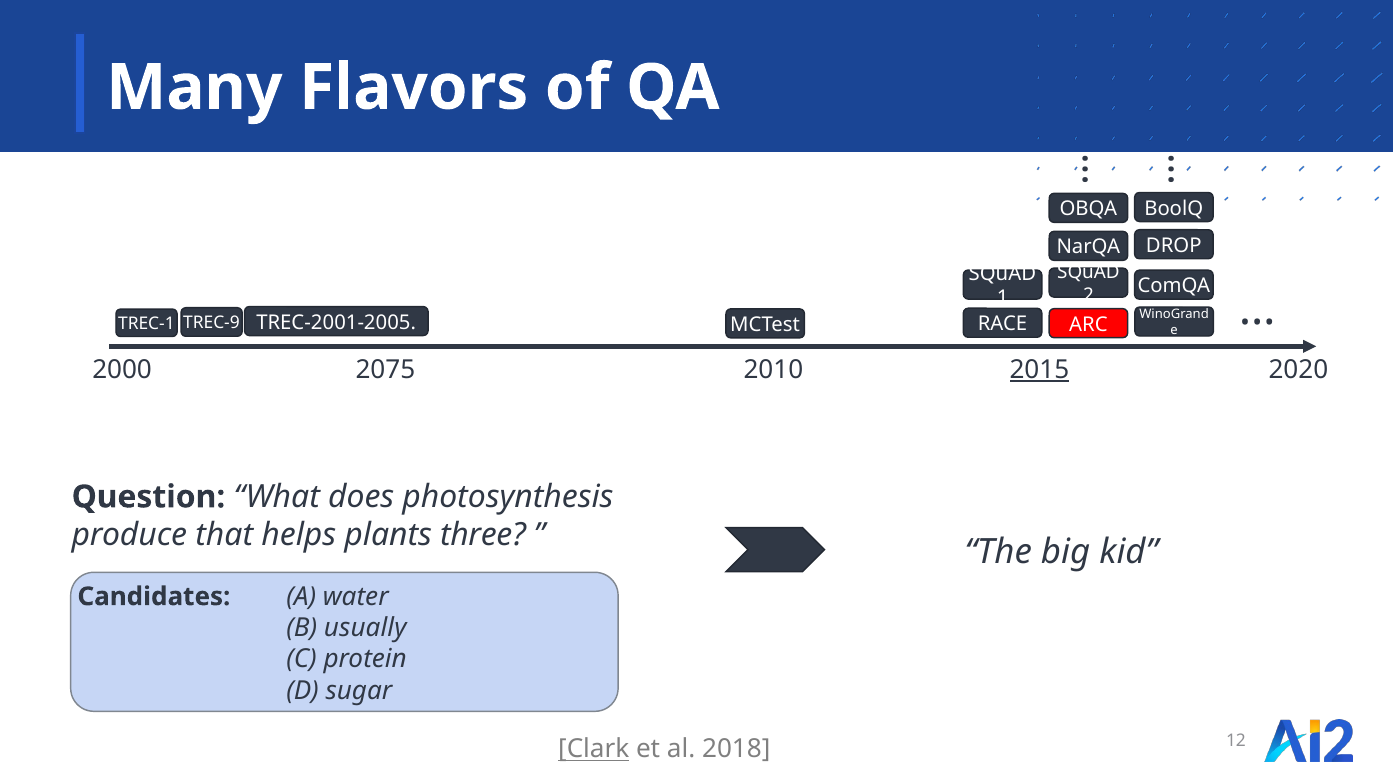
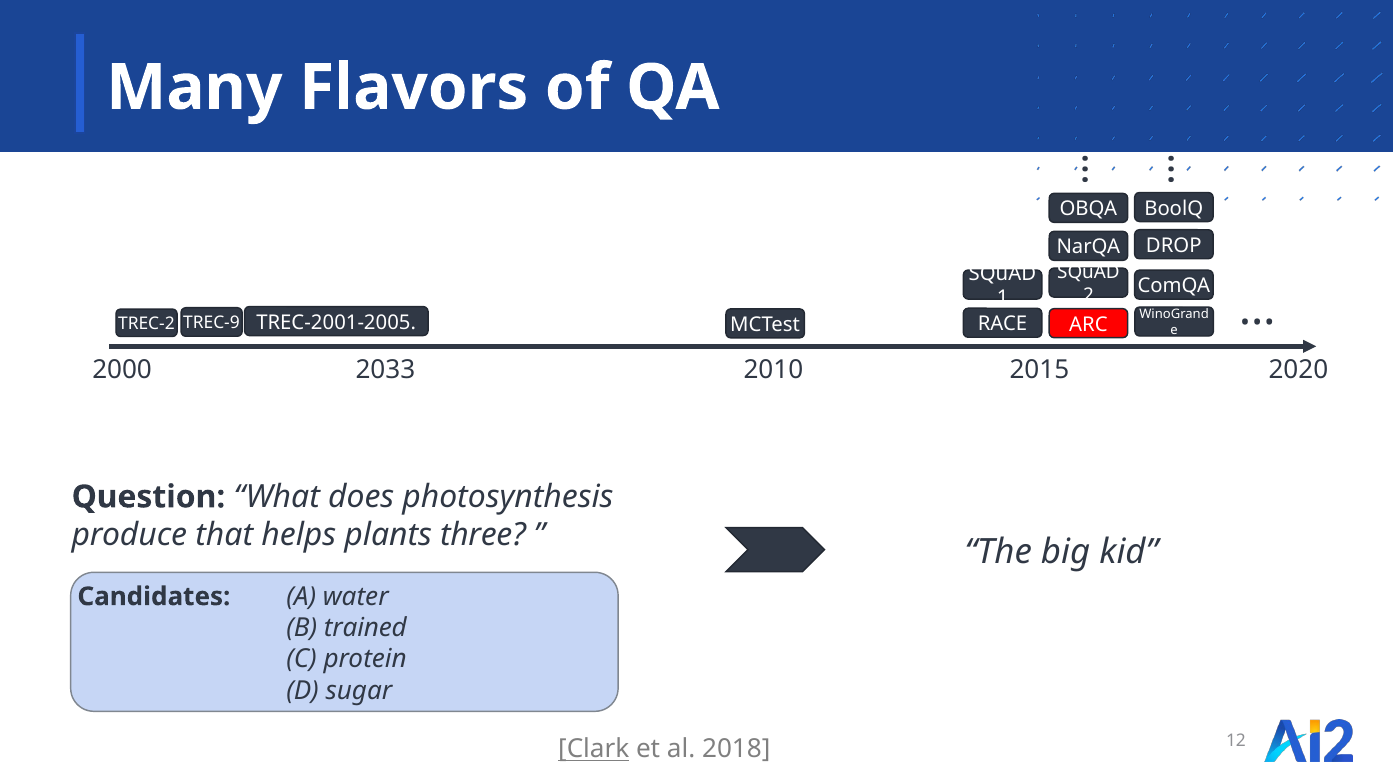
TREC-1: TREC-1 -> TREC-2 (146, 324)
2075: 2075 -> 2033 (385, 370)
2015 underline: present -> none (1039, 370)
usually: usually -> trained (365, 628)
